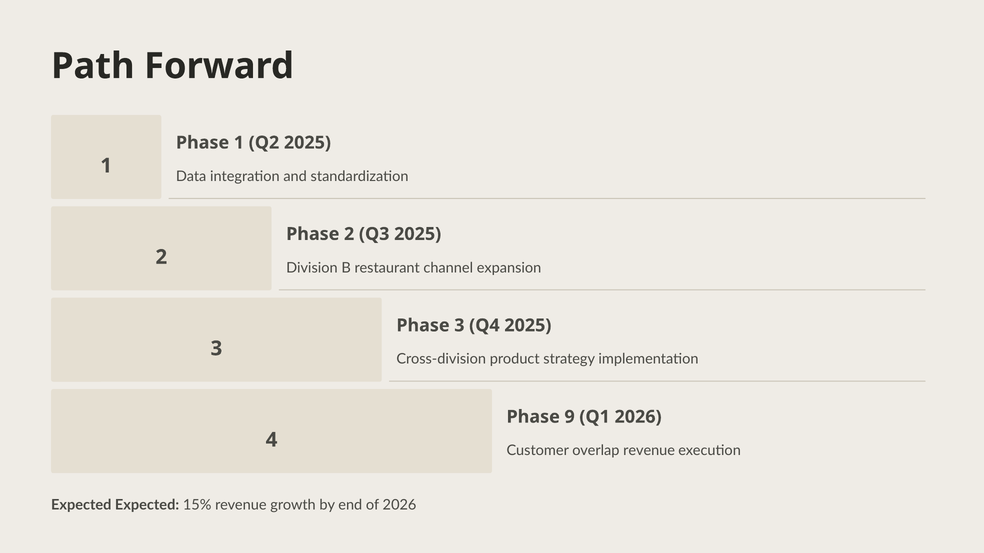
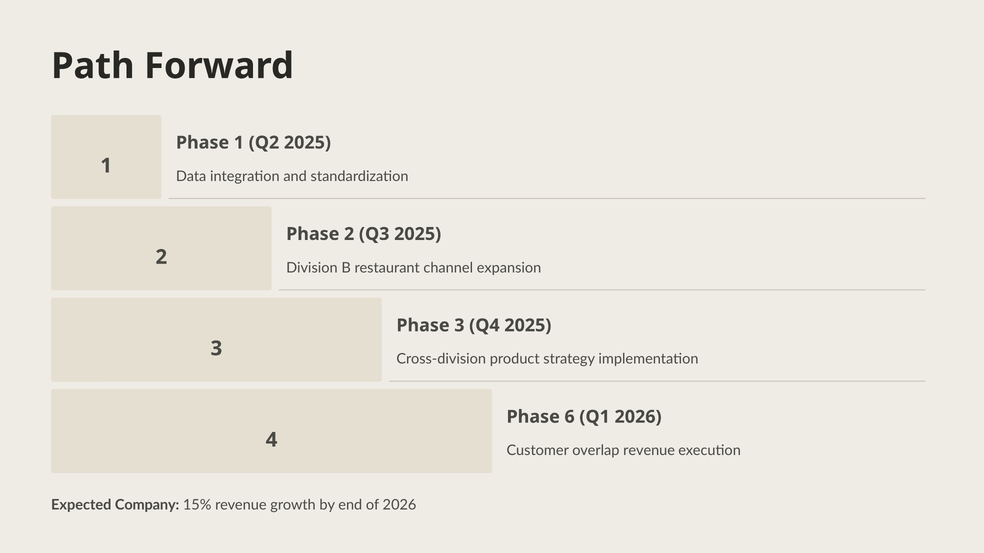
9: 9 -> 6 (570, 417)
Expected Expected: Expected -> Company (147, 505)
